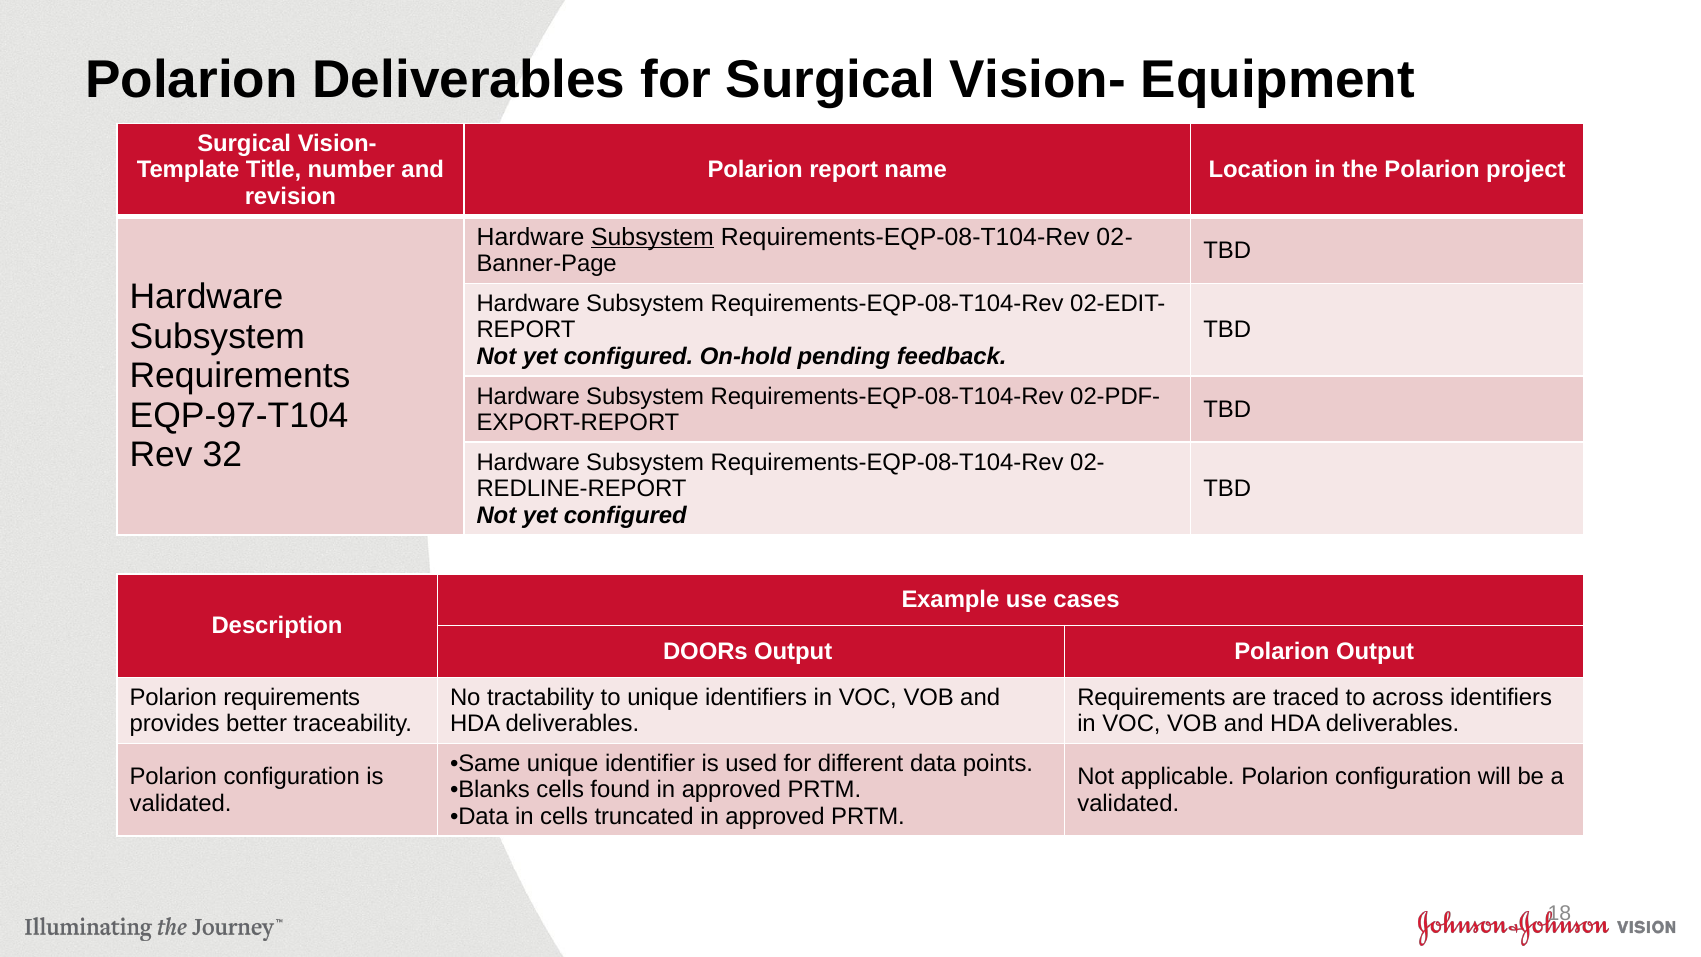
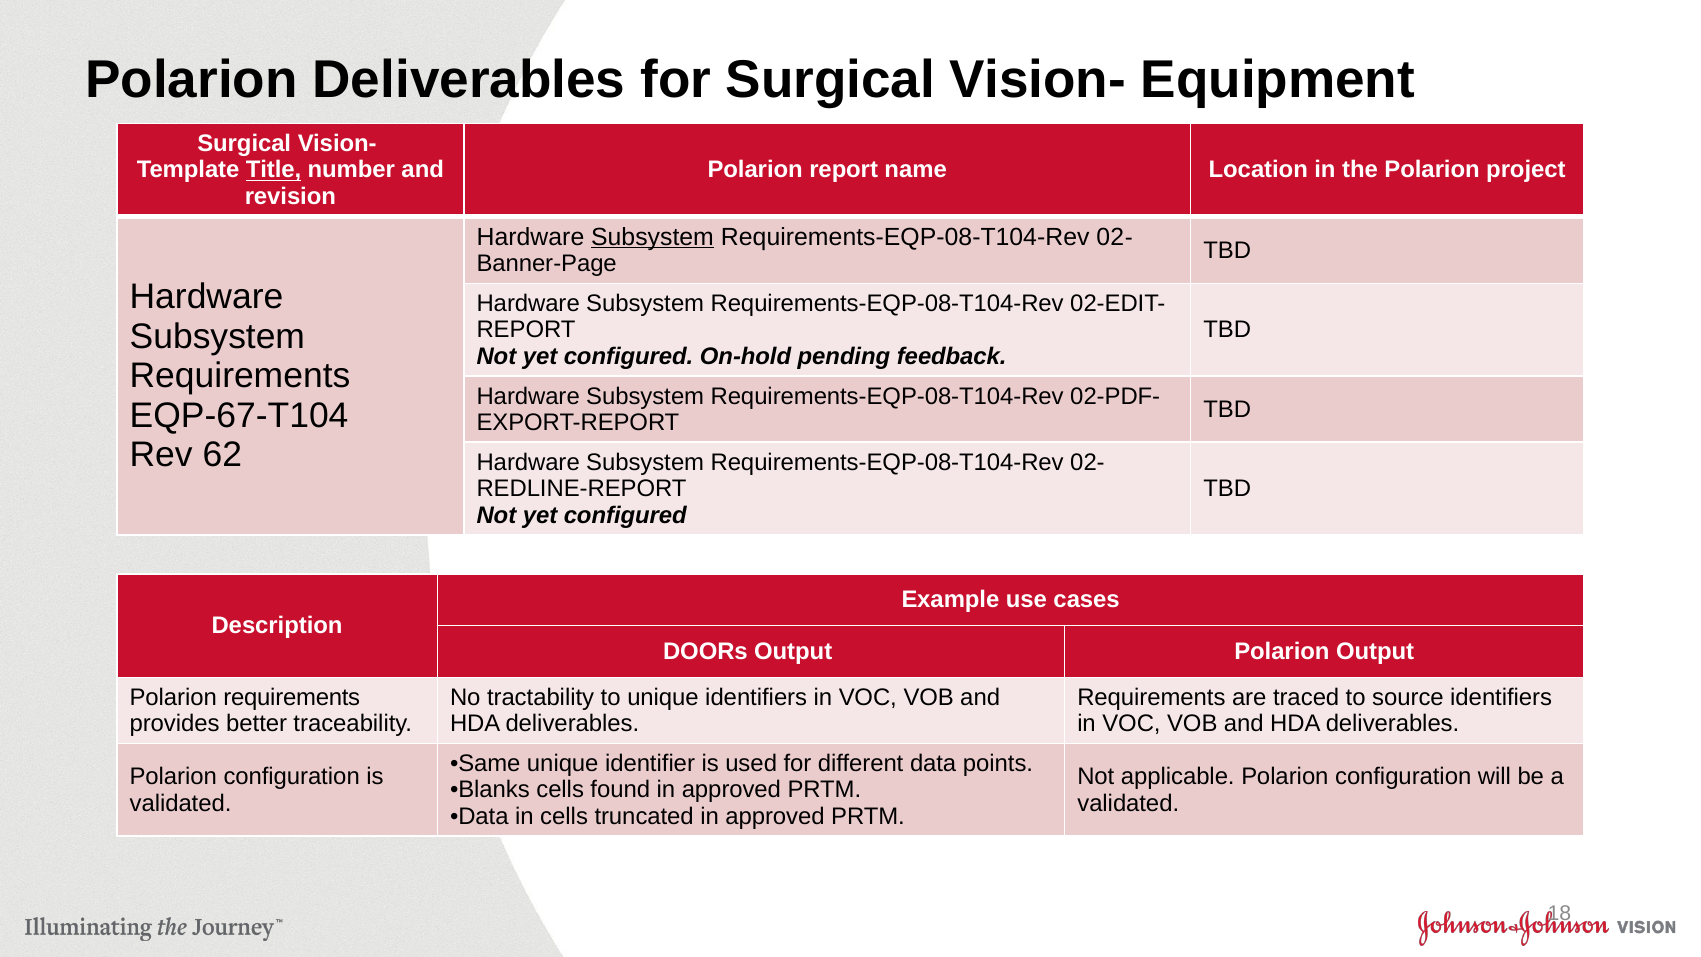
Title underline: none -> present (274, 170)
EQP-97-T104: EQP-97-T104 -> EQP-67-T104 (239, 416)
32: 32 -> 62 (222, 455)
across: across -> source (1408, 697)
